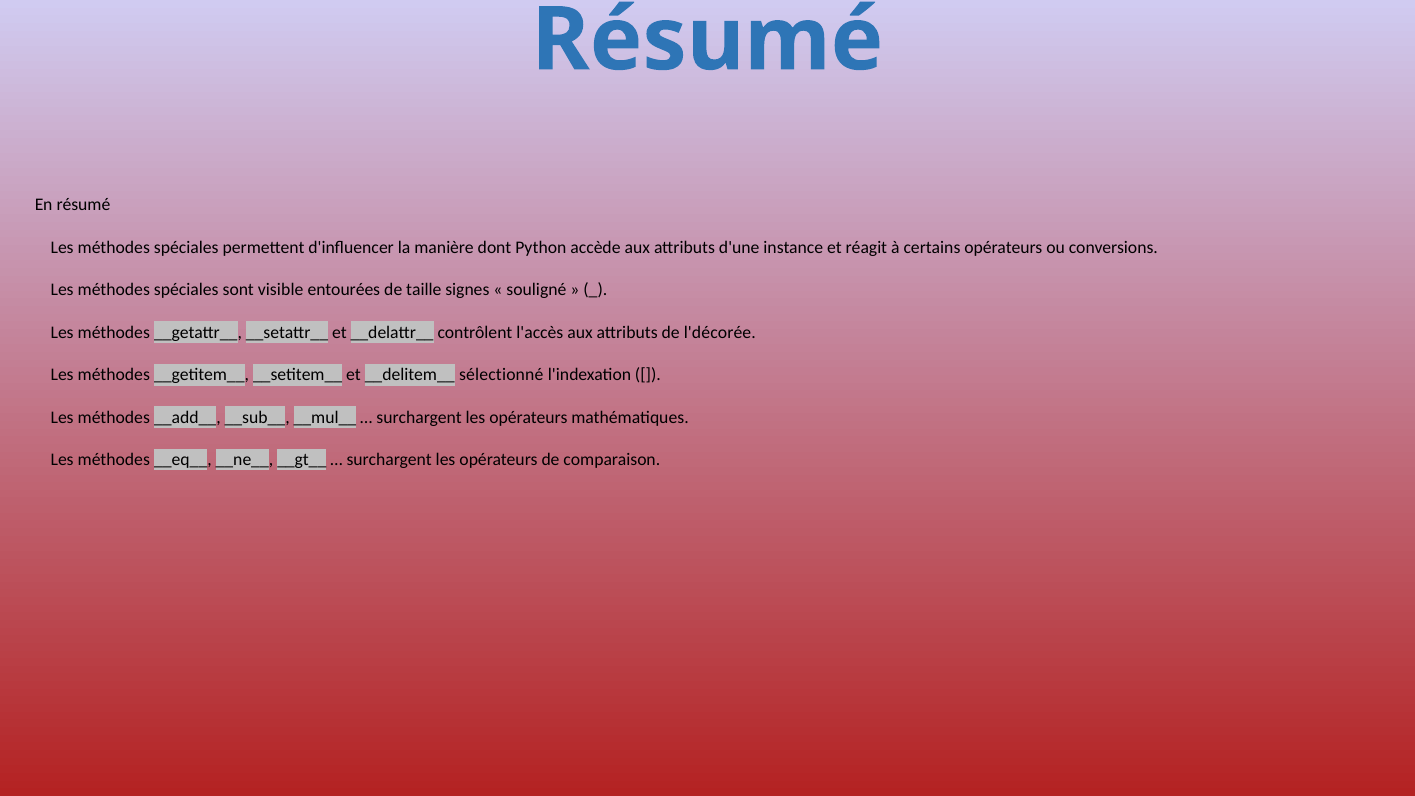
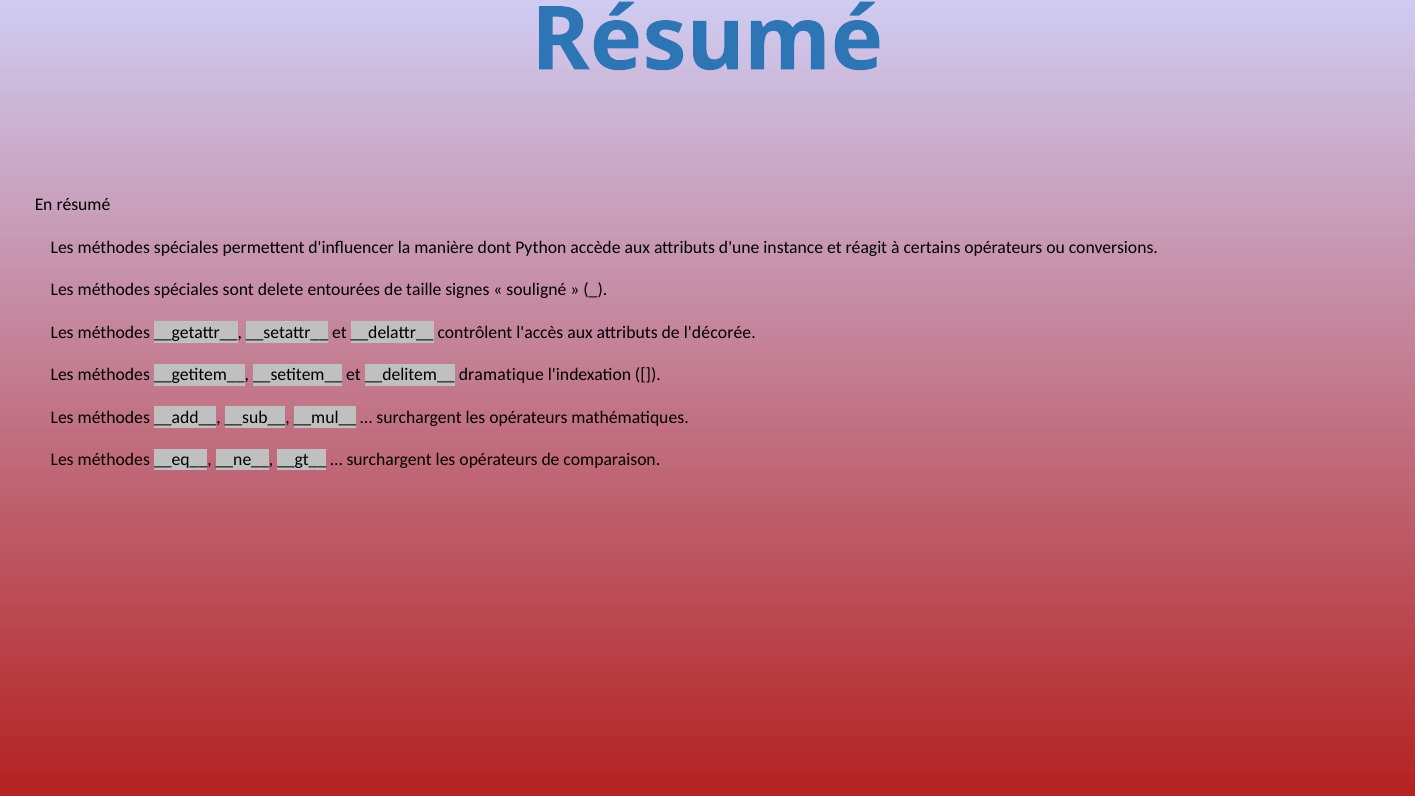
visible: visible -> delete (281, 290)
sélectionné: sélectionné -> dramatique (501, 375)
